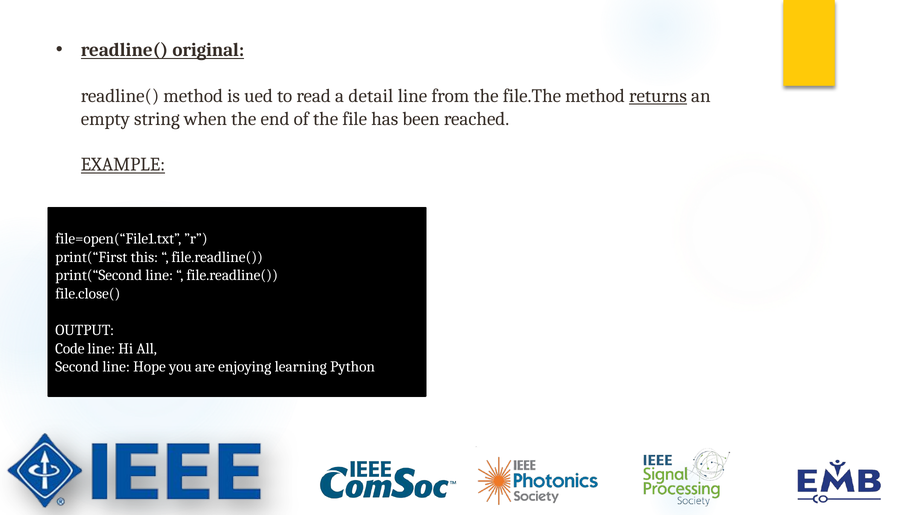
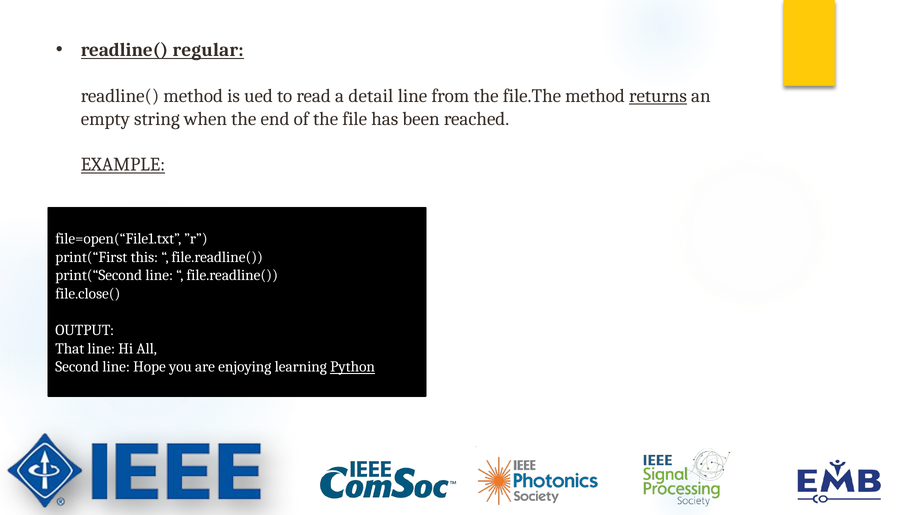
original: original -> regular (208, 50)
Code: Code -> That (70, 348)
Python underline: none -> present (353, 367)
